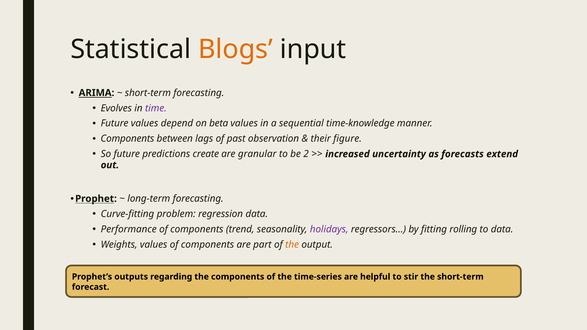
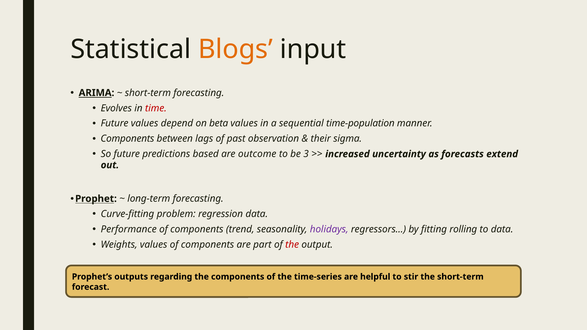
time colour: purple -> red (156, 108)
time-knowledge: time-knowledge -> time-population (360, 123)
figure: figure -> sigma (348, 139)
create: create -> based (206, 154)
granular: granular -> outcome (257, 154)
2: 2 -> 3 (306, 154)
the colour: orange -> red (292, 245)
